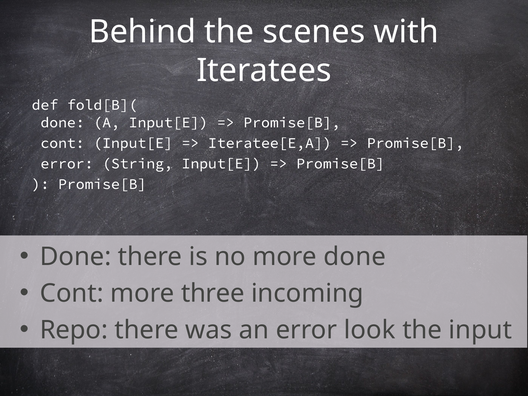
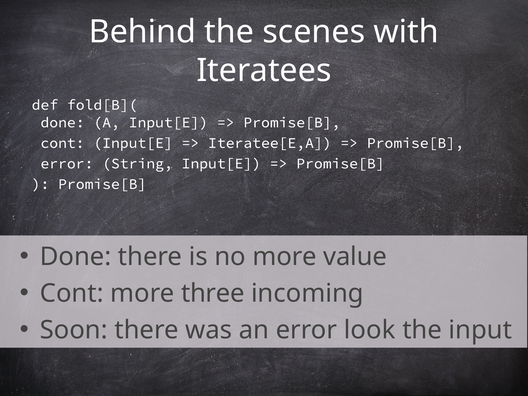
more done: done -> value (355, 257)
Repo: Repo -> Soon (74, 330)
